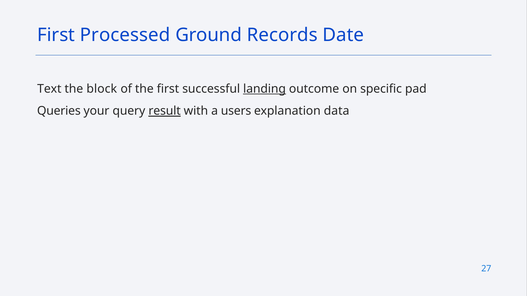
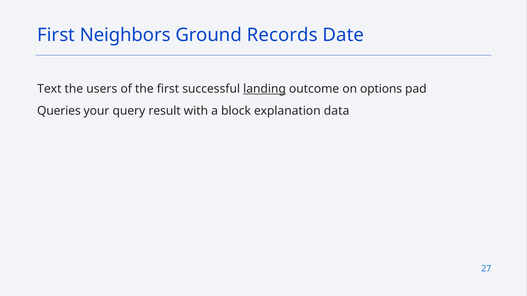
Processed: Processed -> Neighbors (125, 35)
block: block -> users (102, 89)
specific: specific -> options (381, 89)
result underline: present -> none (165, 111)
users: users -> block (236, 111)
